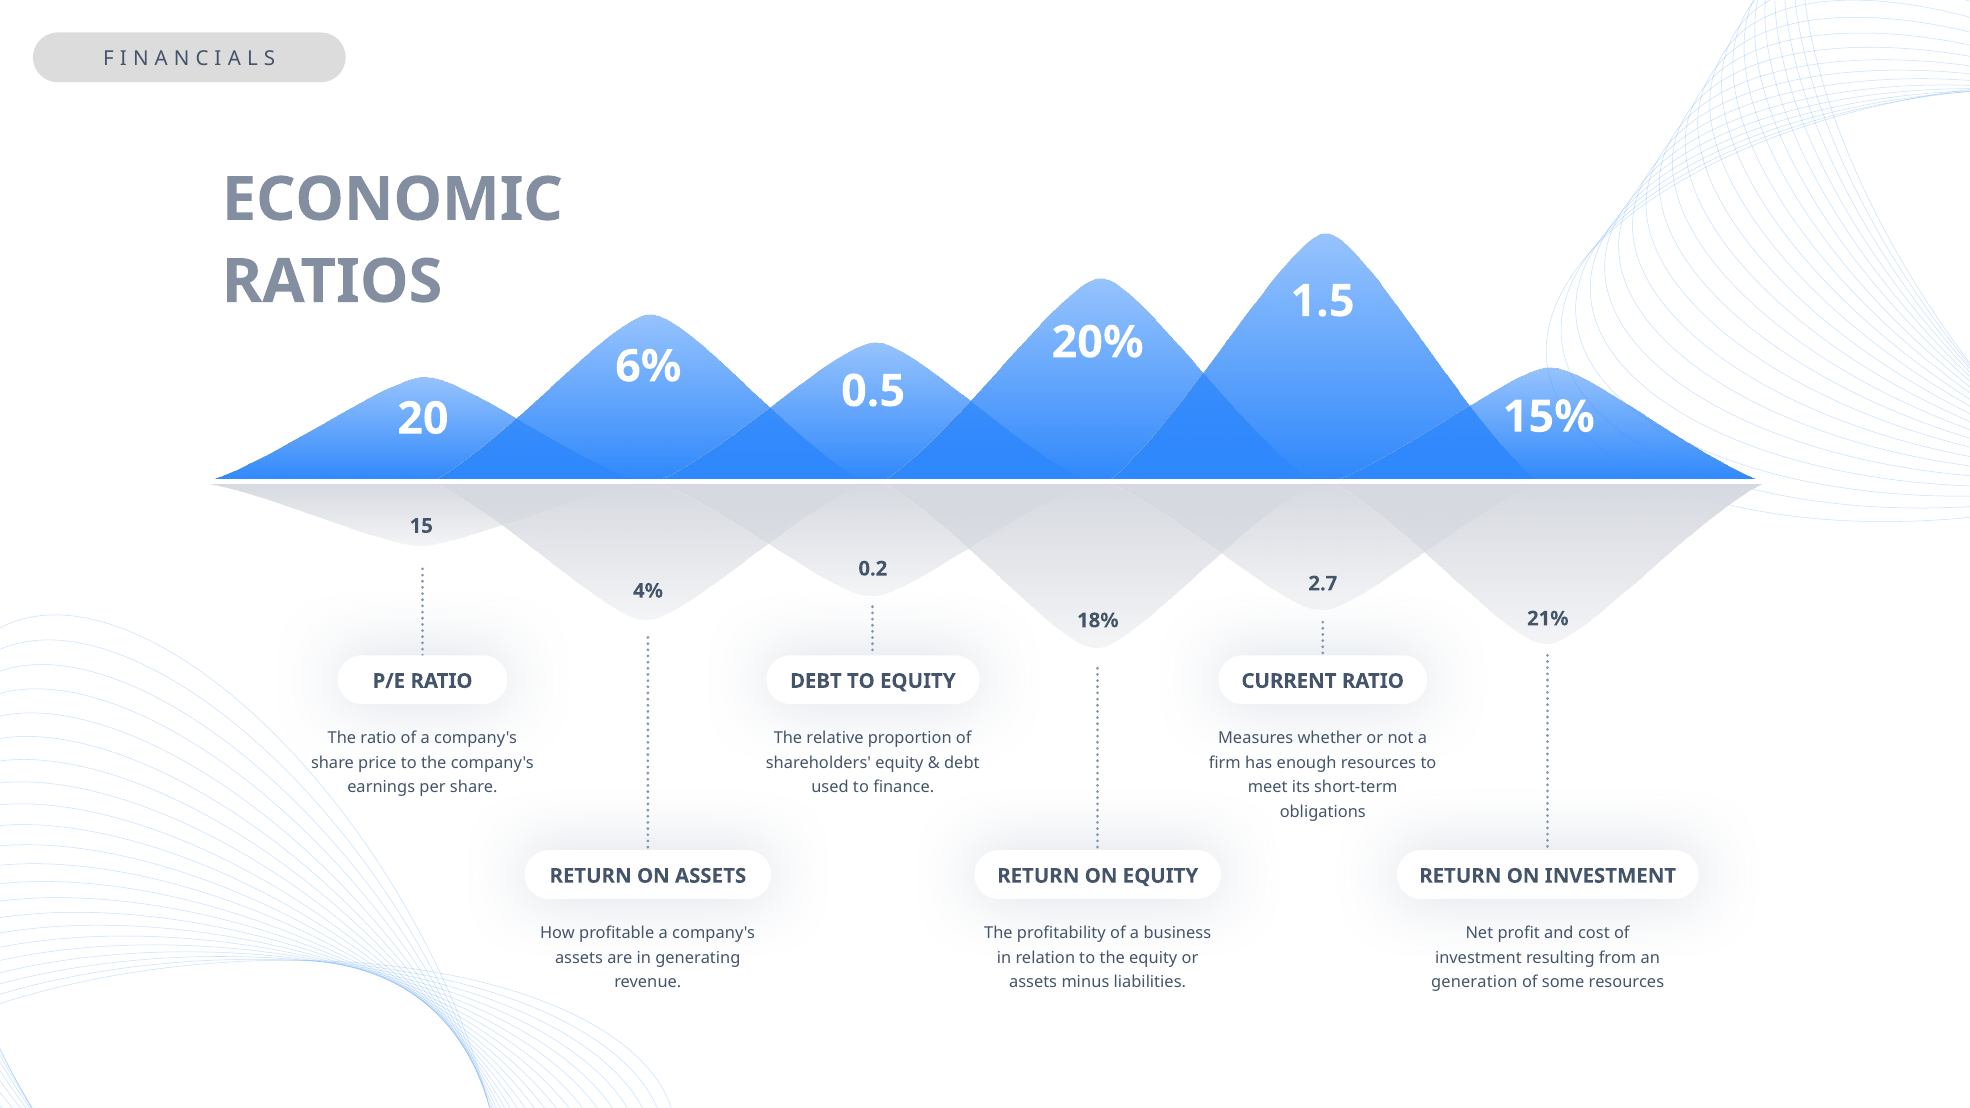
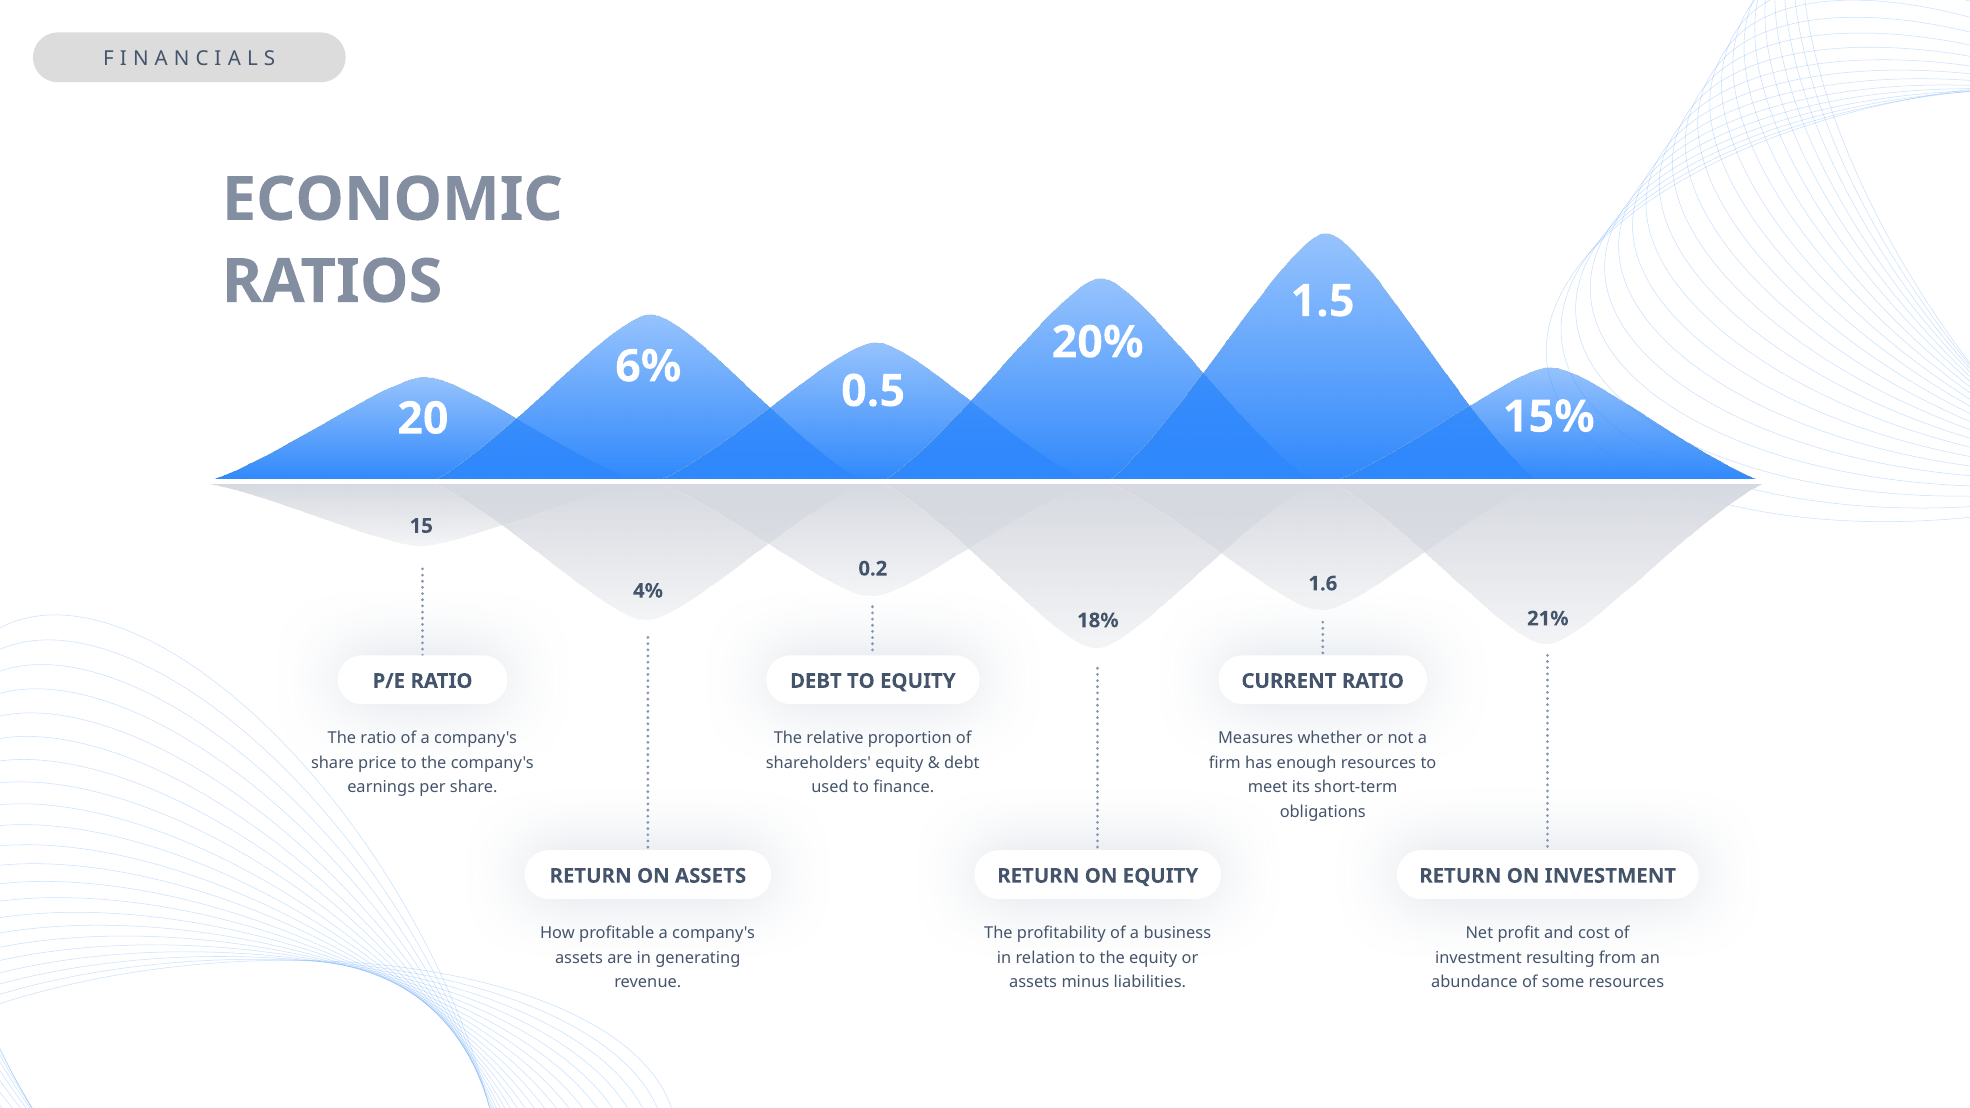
2.7: 2.7 -> 1.6 (1323, 584)
generation: generation -> abundance (1474, 982)
